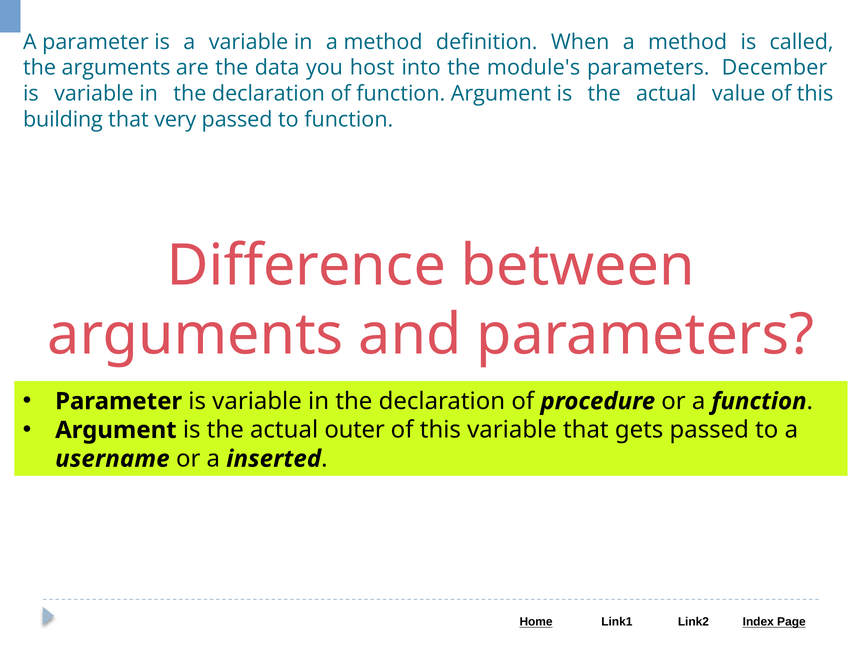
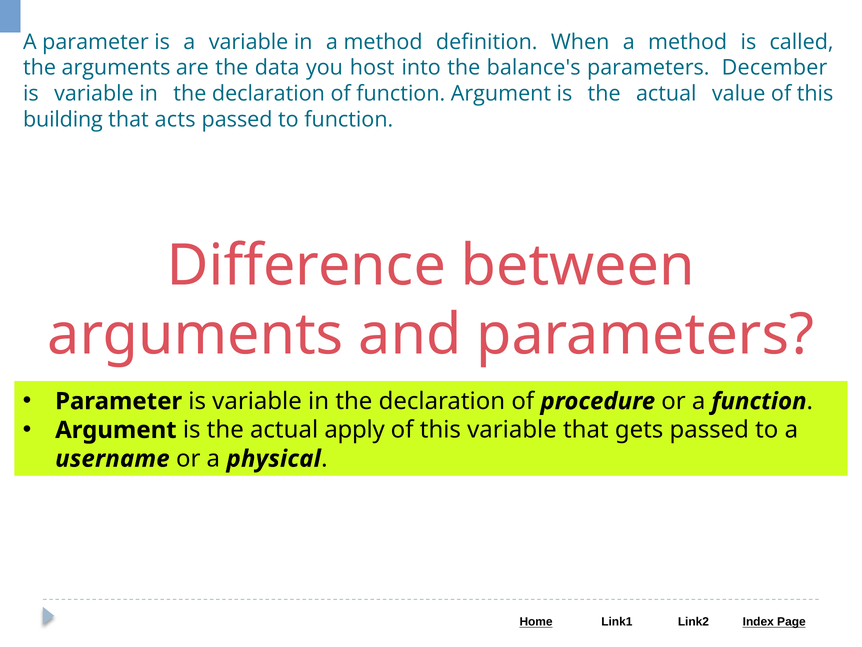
module's: module's -> balance's (534, 68)
very: very -> acts (175, 120)
outer: outer -> apply (355, 430)
inserted: inserted -> physical (274, 458)
